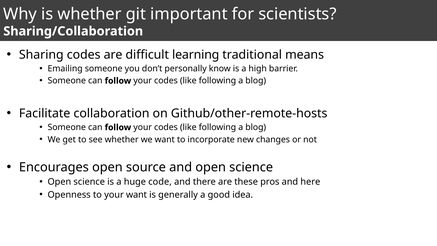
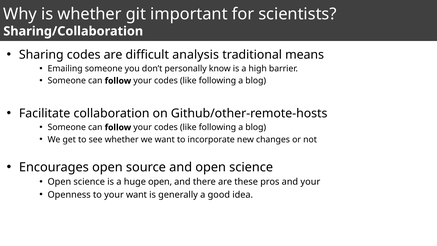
learning: learning -> analysis (196, 55)
huge code: code -> open (160, 182)
and here: here -> your (310, 182)
